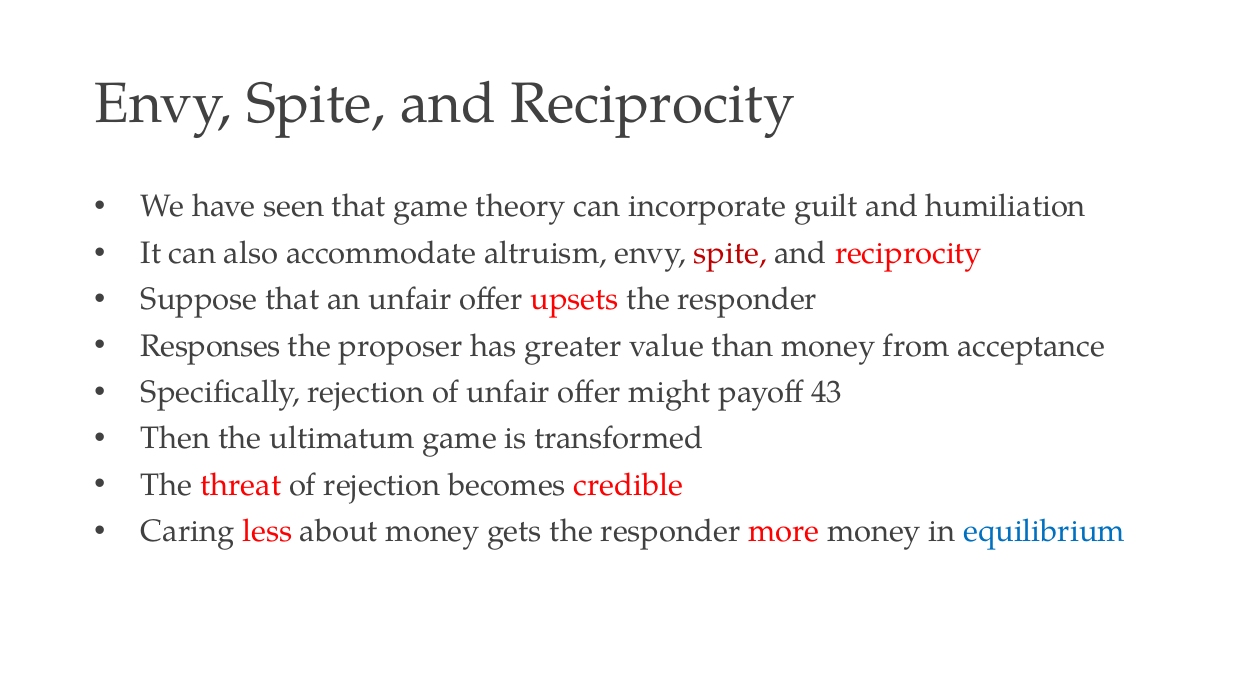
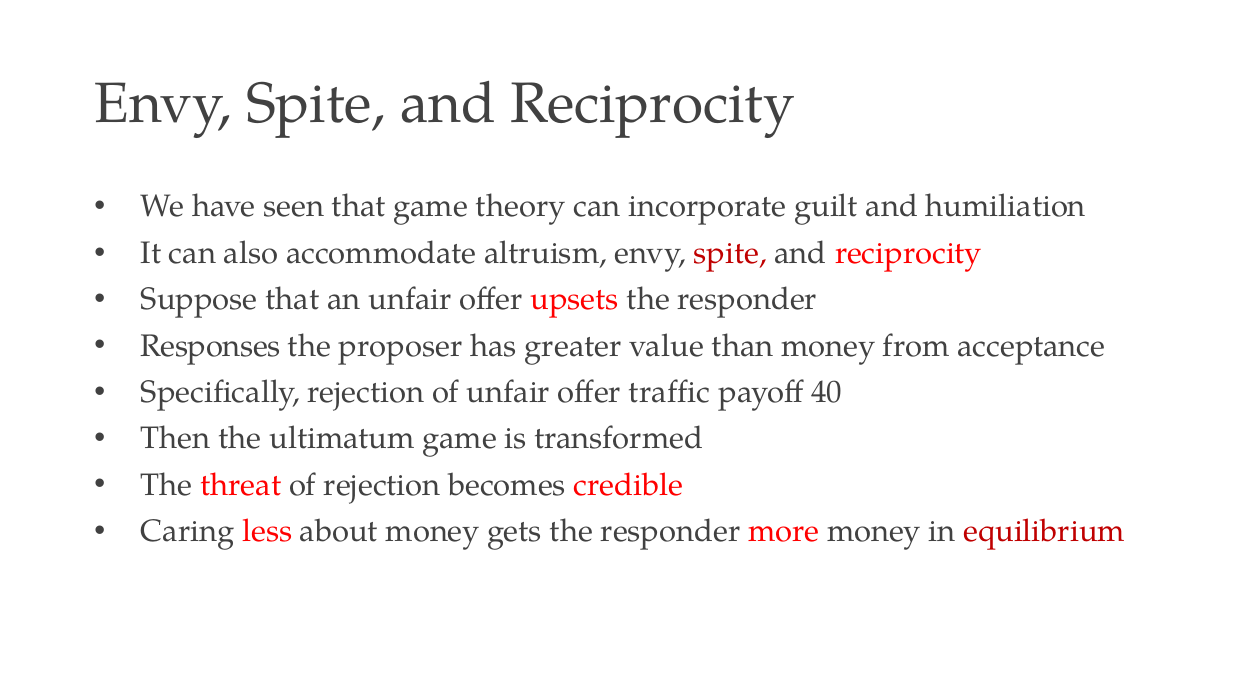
might: might -> traffic (670, 392)
43: 43 -> 40 (827, 392)
equilibrium colour: blue -> red (1044, 531)
